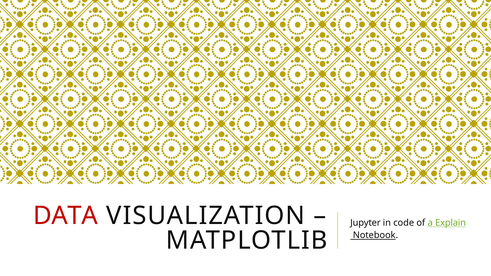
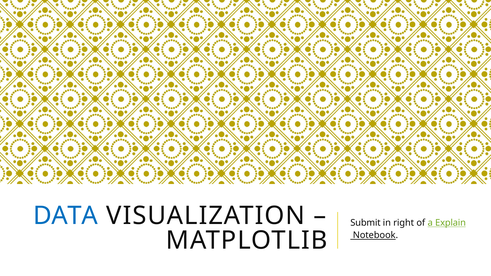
DATA colour: red -> blue (65, 216)
Jupyter: Jupyter -> Submit (365, 223)
code: code -> right (404, 223)
